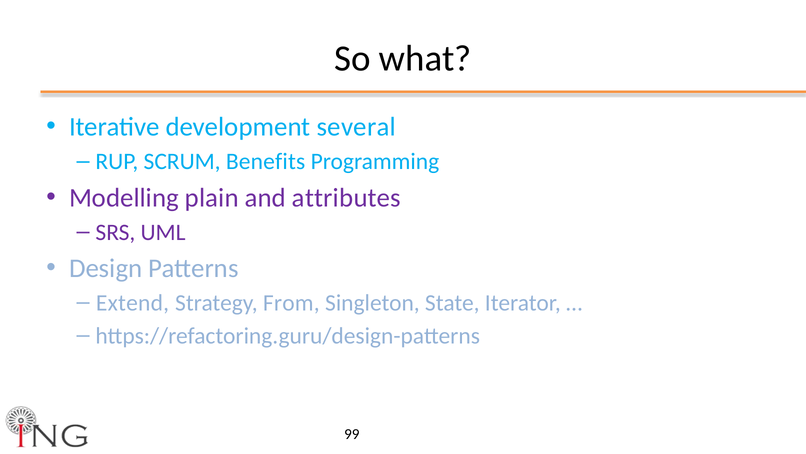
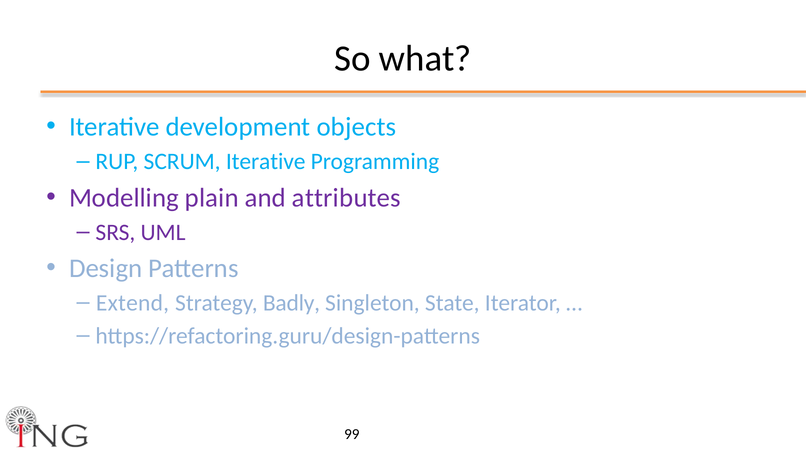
several: several -> objects (356, 127)
SCRUM Benefits: Benefits -> Iterative (266, 161)
From: From -> Badly (291, 303)
